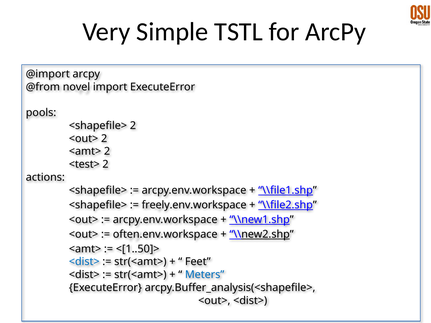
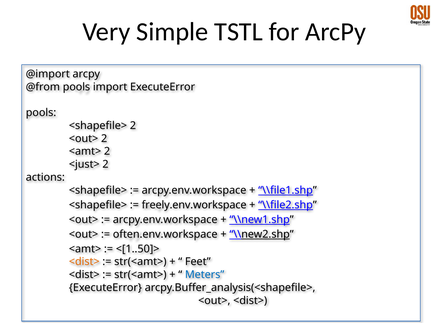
@from novel: novel -> pools (76, 87)
<test>: <test> -> <just> (84, 164)
<dist> colour: blue -> orange (84, 262)
